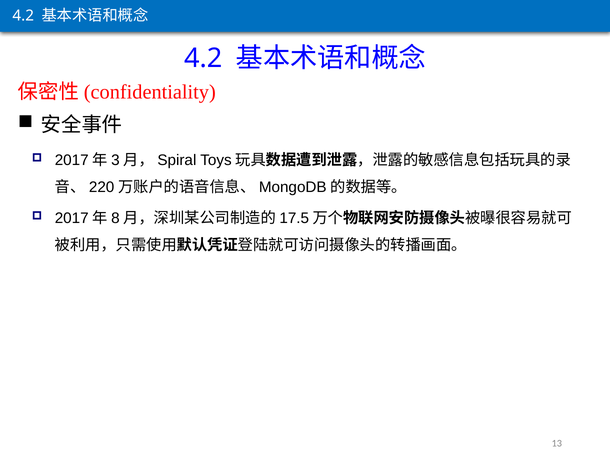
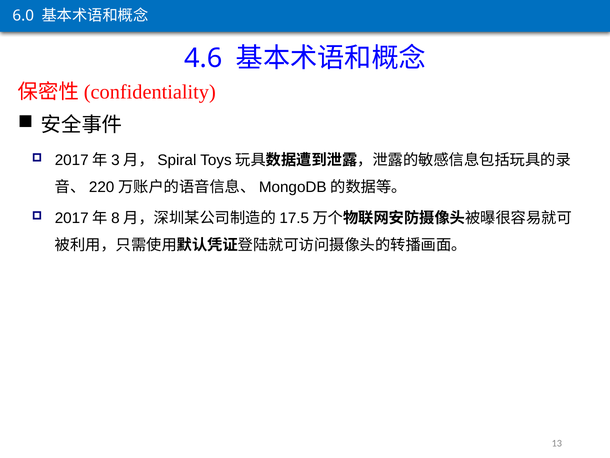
4.2: 4.2 -> 6.0 (23, 16)
4.2: 4.2 -> 4.6 (203, 58)
